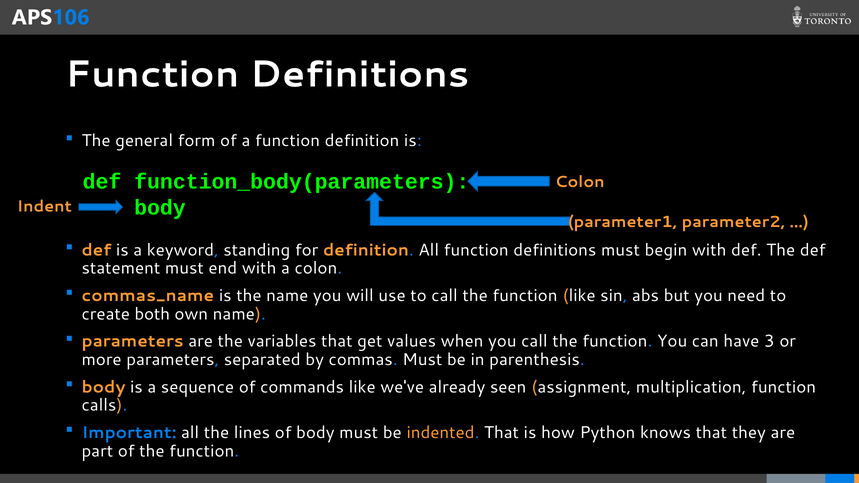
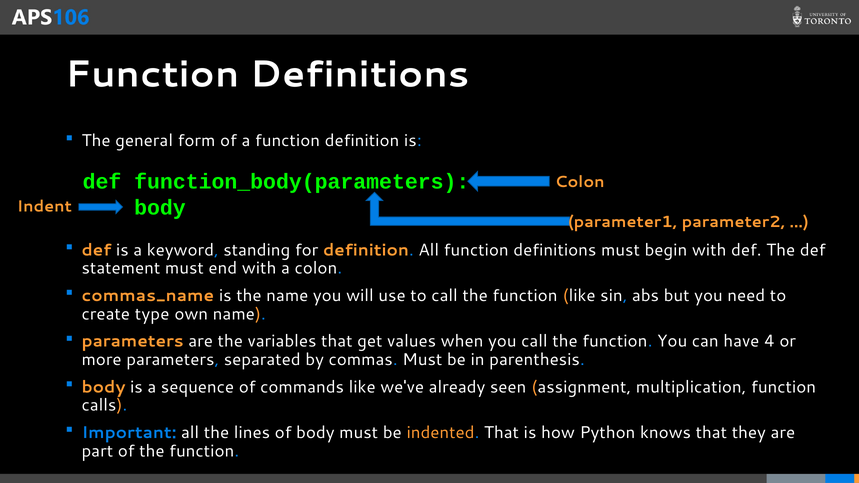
both: both -> type (152, 314)
3: 3 -> 4 (769, 341)
